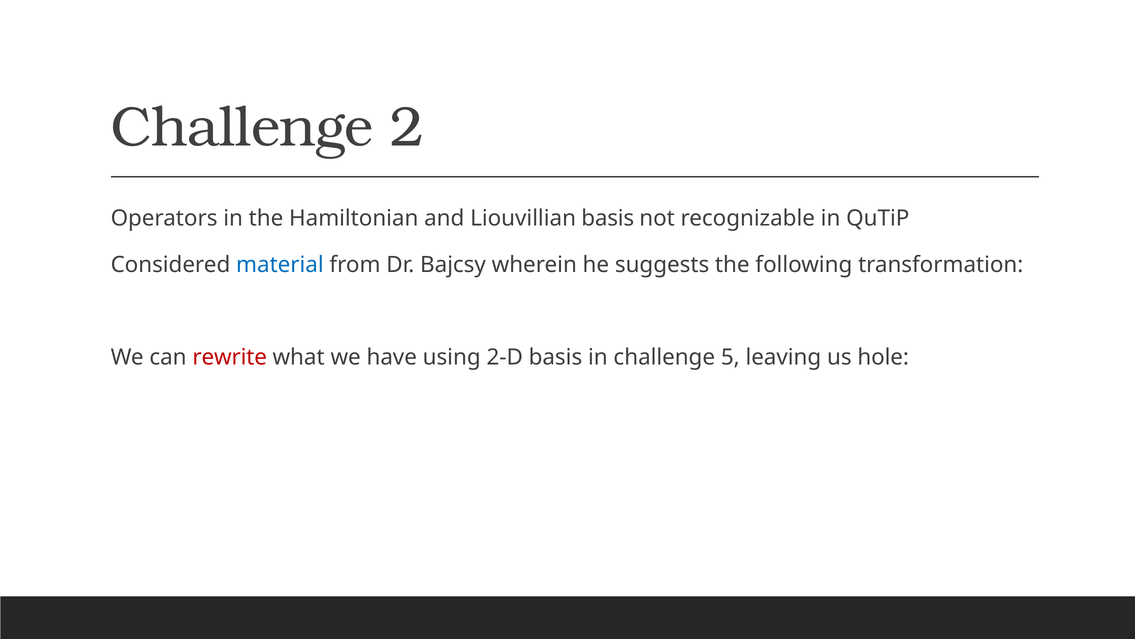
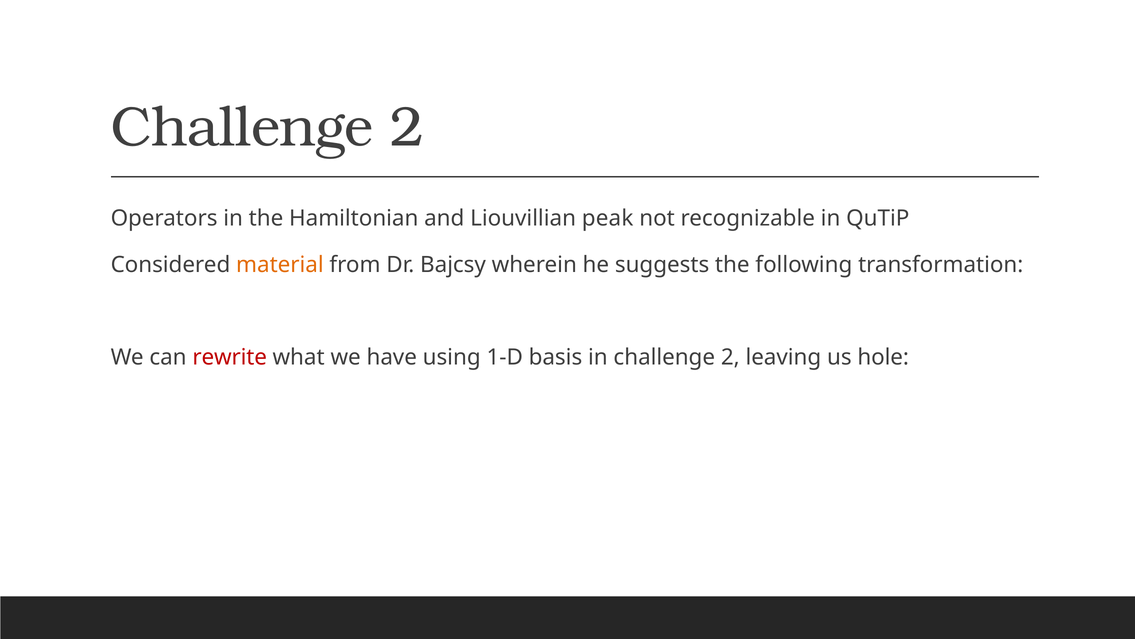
Liouvillian basis: basis -> peak (608, 218)
material colour: blue -> orange (280, 264)
2-D: 2-D -> 1-D (505, 357)
in challenge 5: 5 -> 2 (730, 357)
